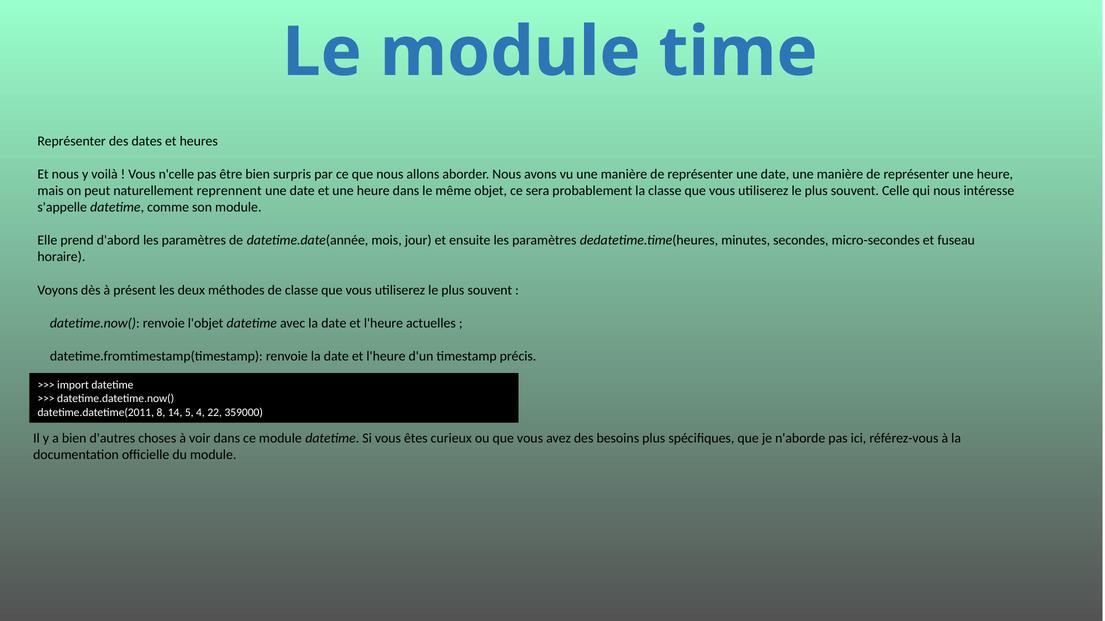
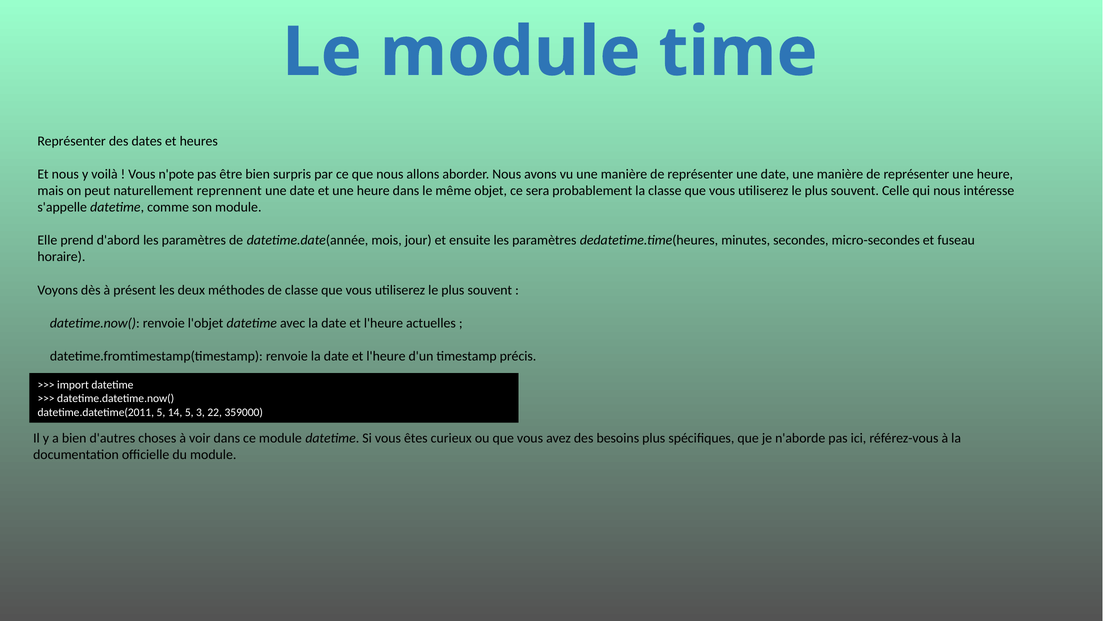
n'celle: n'celle -> n'pote (176, 174)
datetime.datetime(2011 8: 8 -> 5 (161, 413)
4: 4 -> 3 (200, 413)
